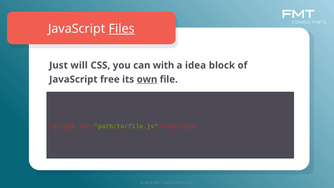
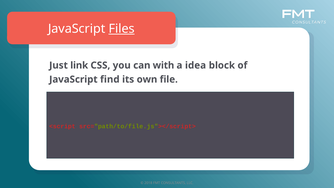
will: will -> link (79, 65)
free: free -> find (110, 79)
own underline: present -> none (147, 79)
